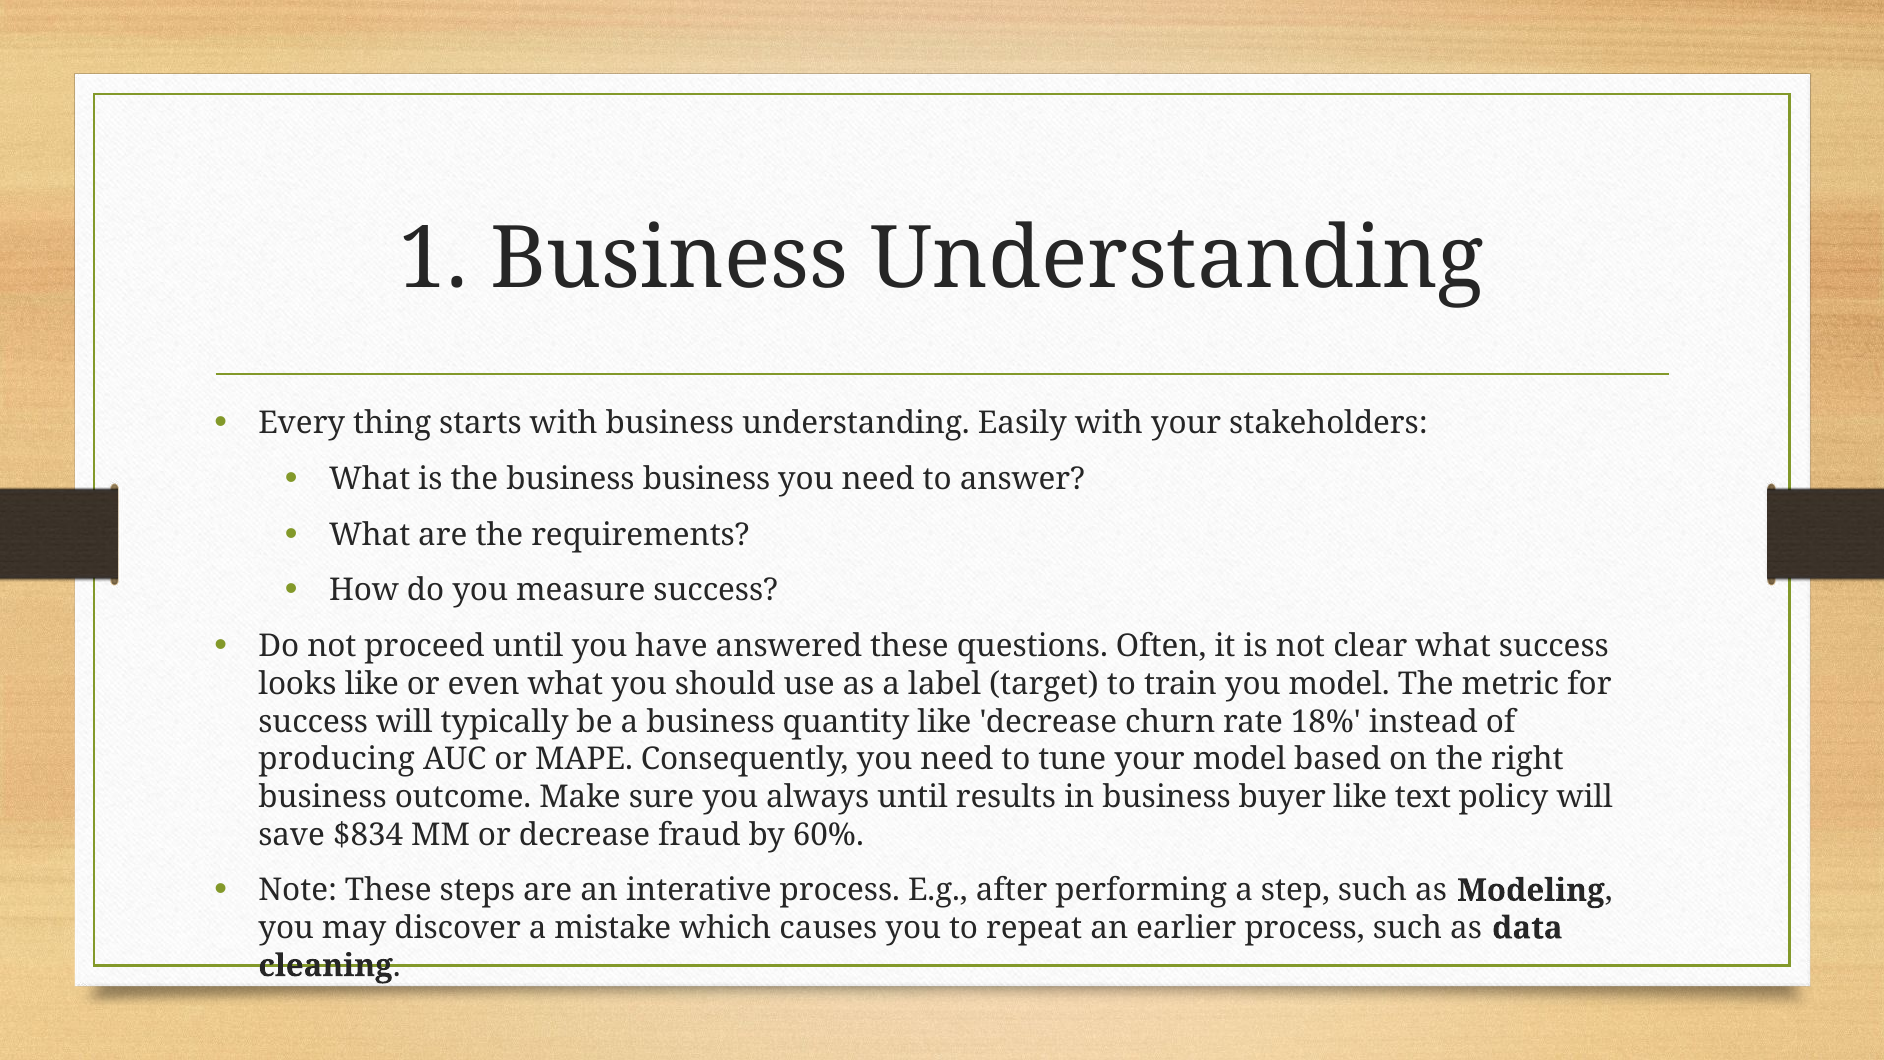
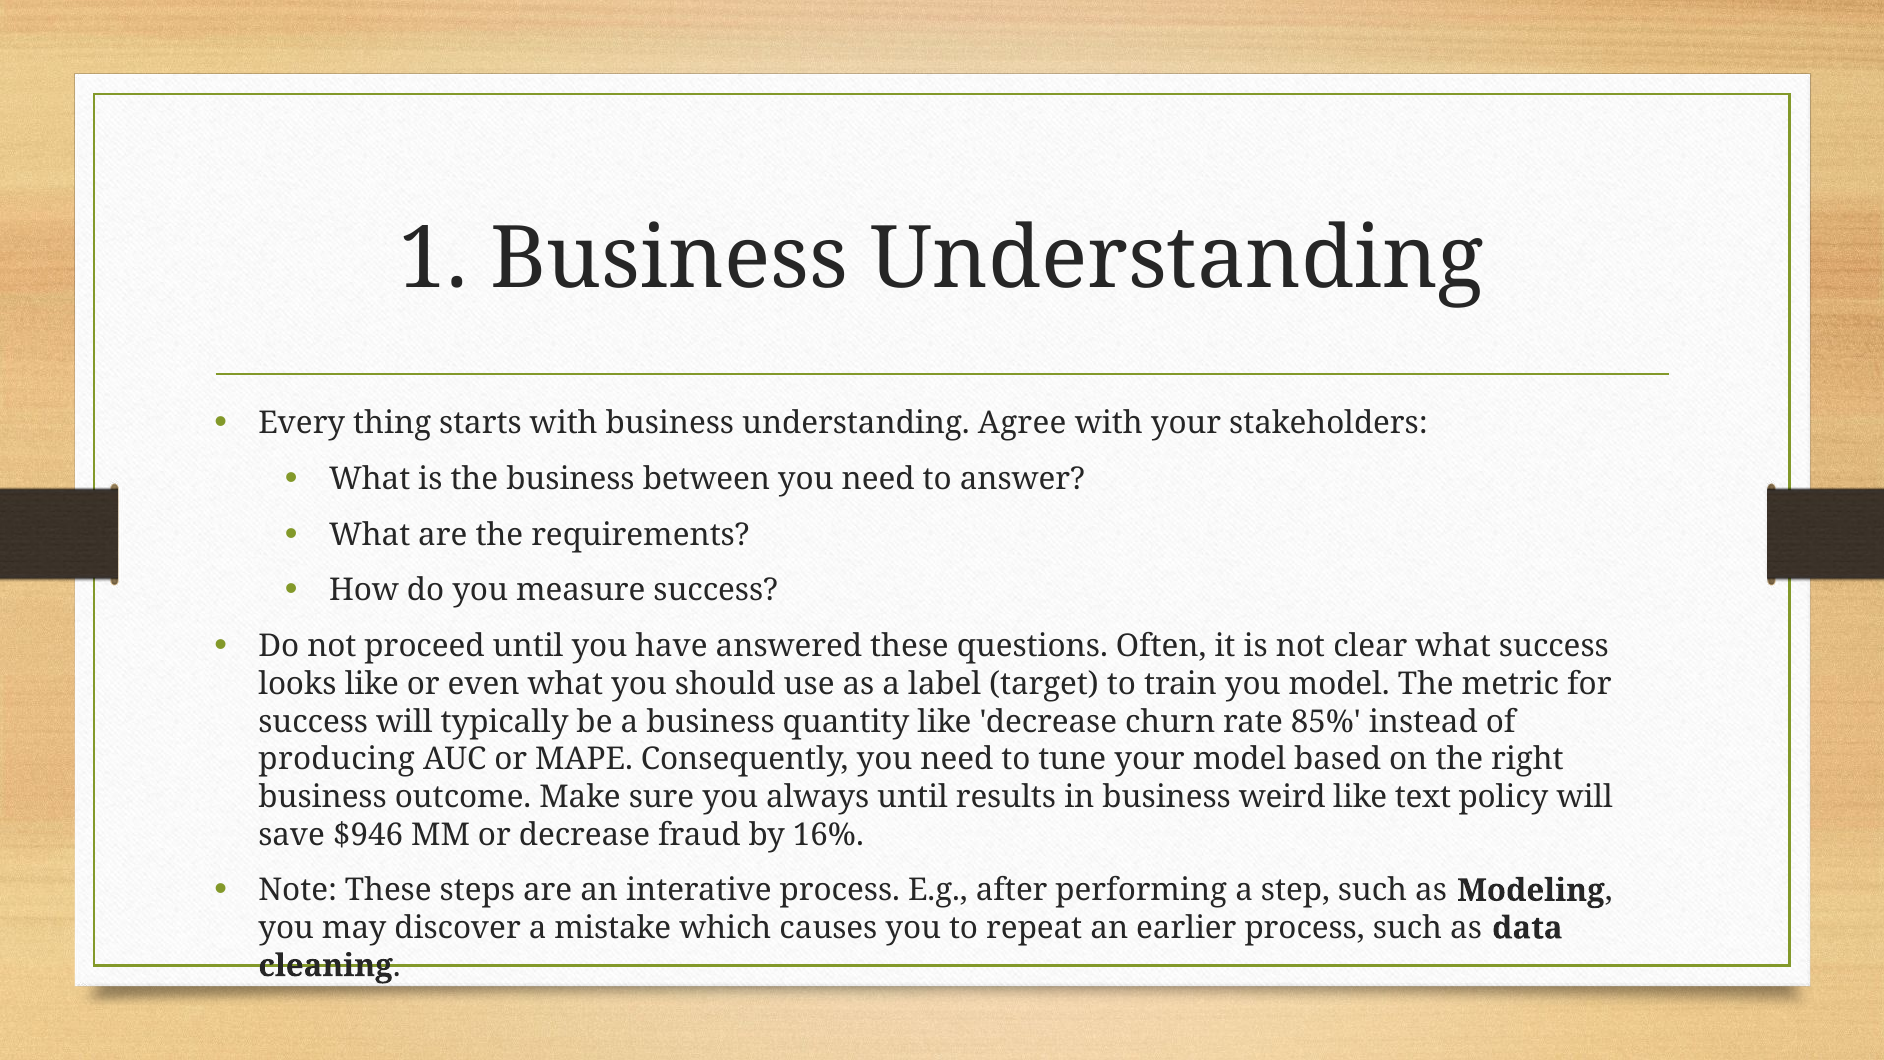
Easily: Easily -> Agree (1022, 423)
business business: business -> between (706, 479)
18%: 18% -> 85% (1326, 722)
buyer: buyer -> weird (1282, 797)
$834: $834 -> $946 (368, 834)
60%: 60% -> 16% (828, 834)
